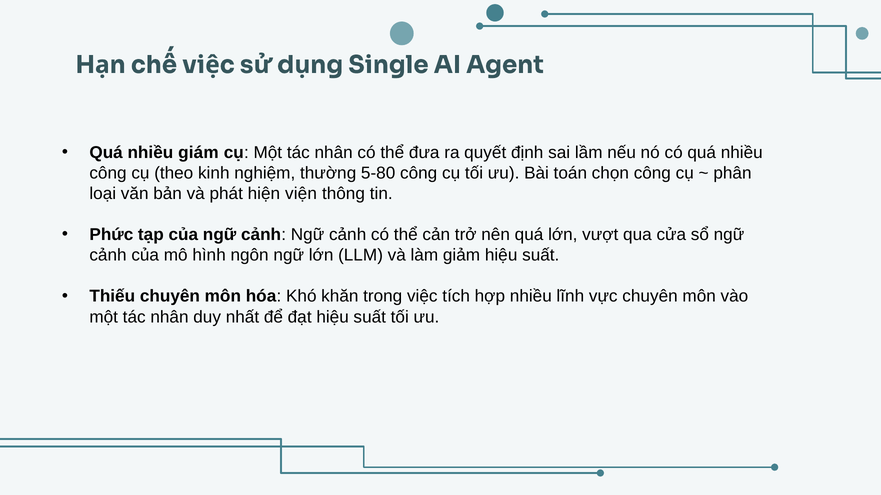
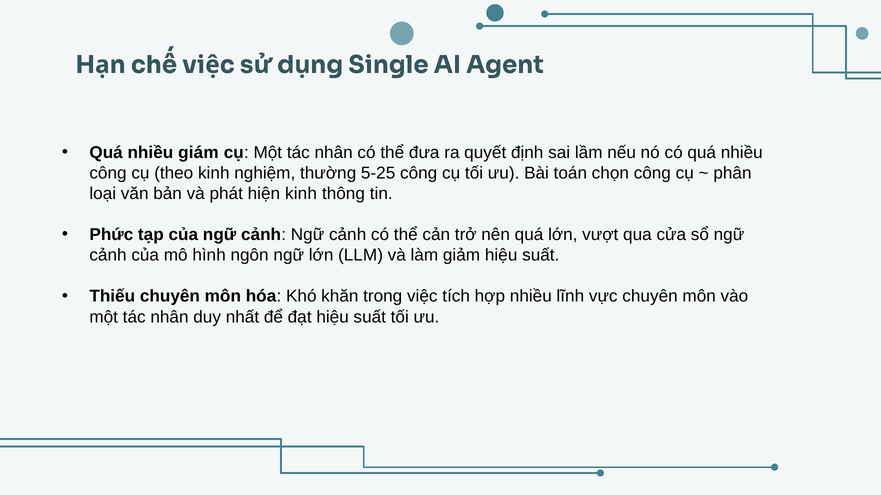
5-80: 5-80 -> 5-25 (378, 173)
hiện viện: viện -> kinh (301, 194)
